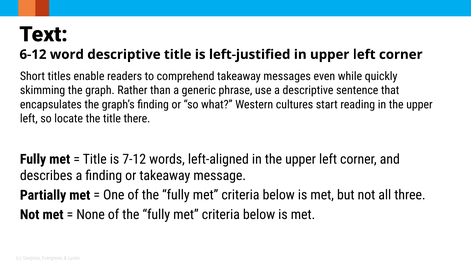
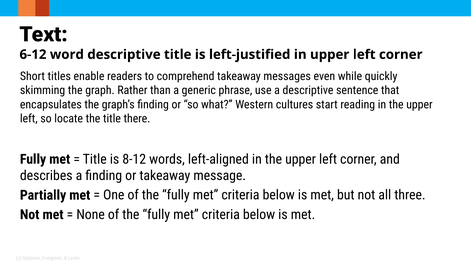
7-12: 7-12 -> 8-12 (134, 159)
